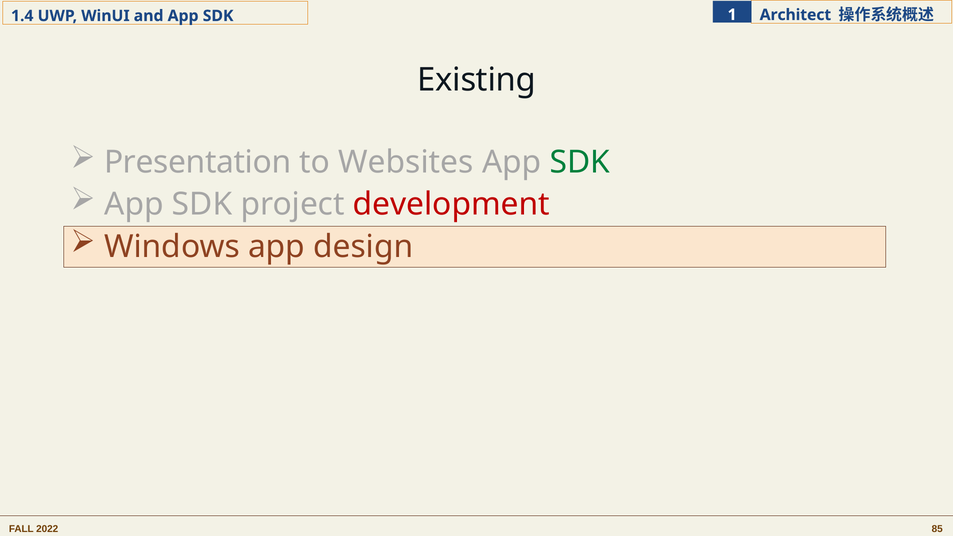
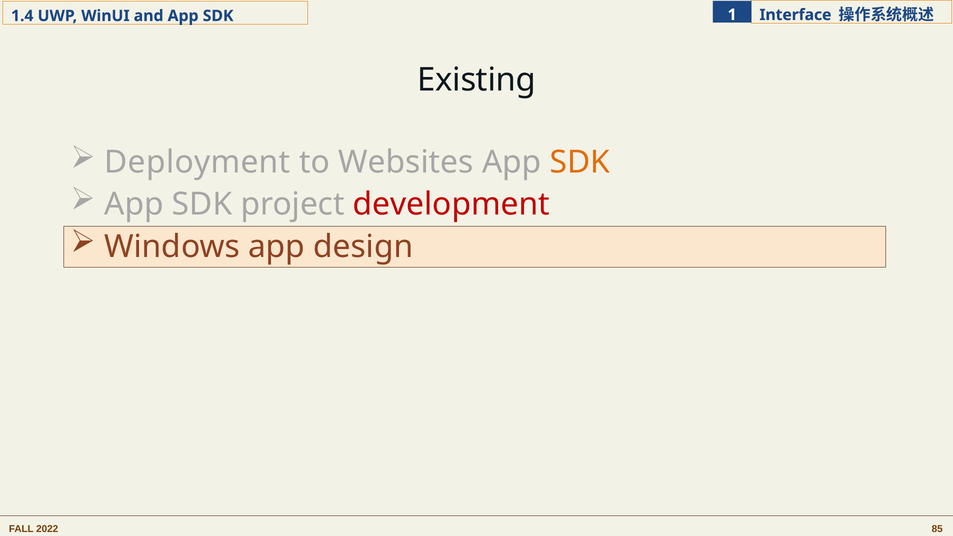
Architect: Architect -> Interface (795, 15)
Presentation: Presentation -> Deployment (197, 162)
SDK colour: green -> orange (580, 162)
